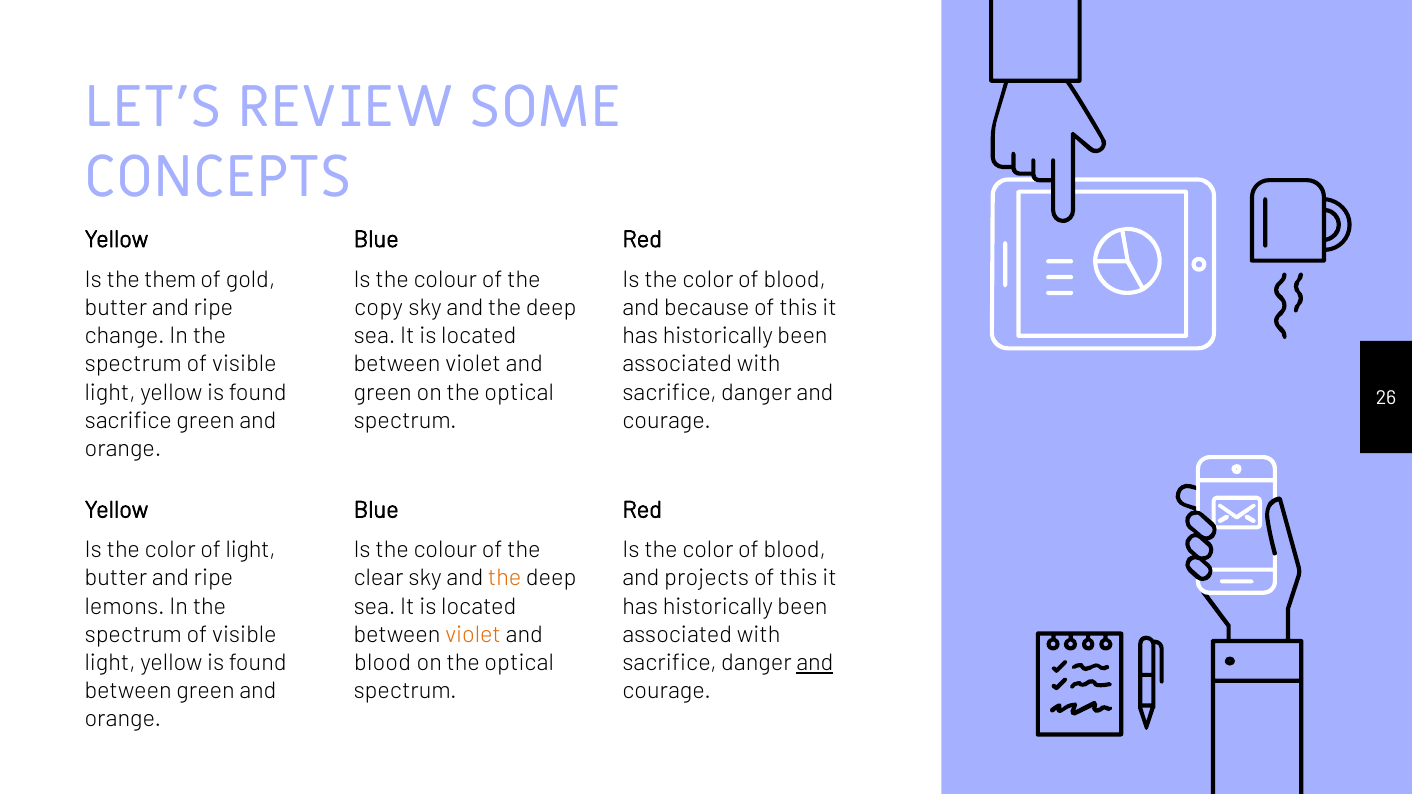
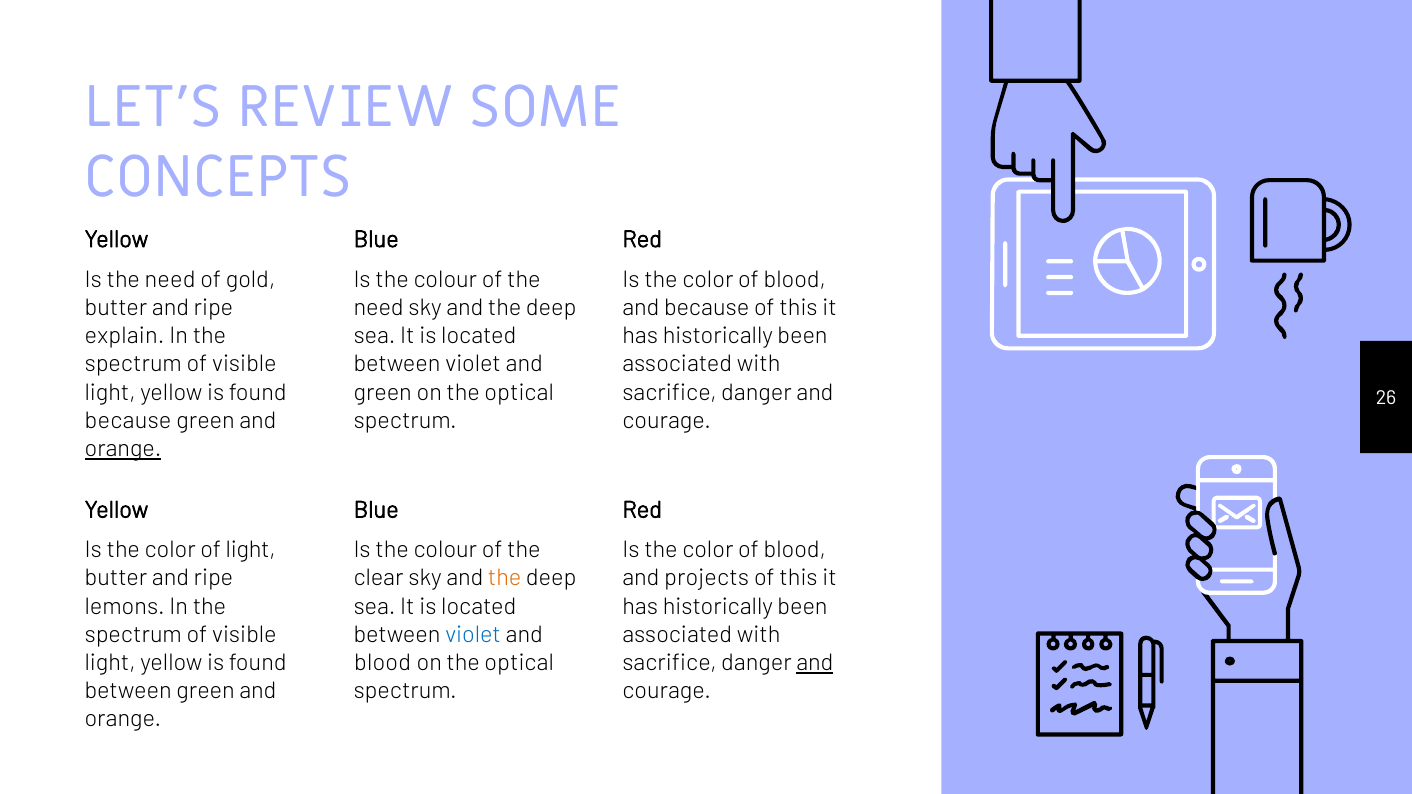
Is the them: them -> need (170, 279)
copy: copy -> need (379, 308)
change: change -> explain (125, 336)
sacrifice: sacrifice -> because (128, 421)
orange underline: none -> present (123, 449)
violet colour: orange -> blue (473, 635)
